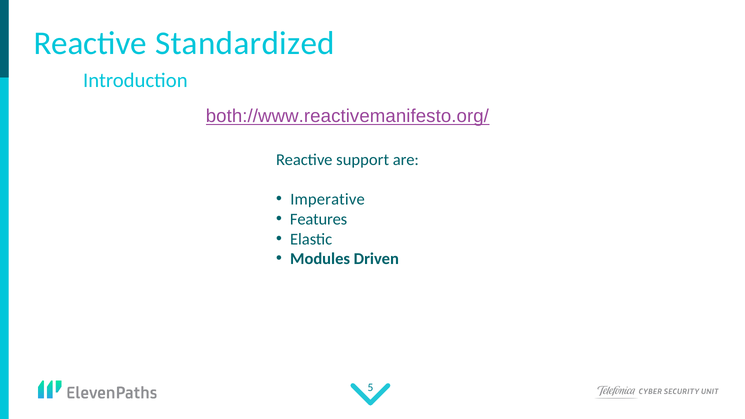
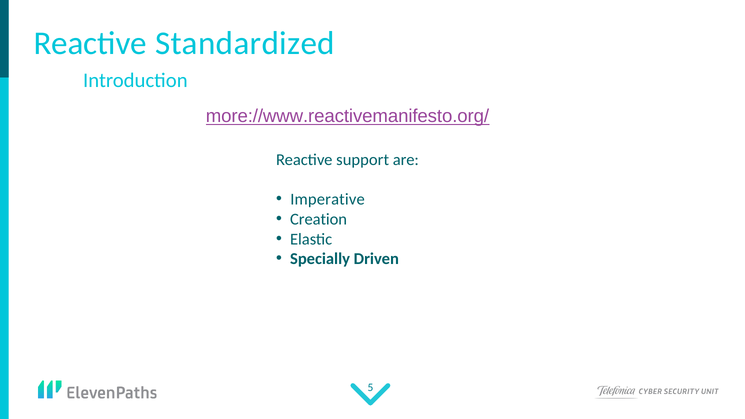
both://www.reactivemanifesto.org/: both://www.reactivemanifesto.org/ -> more://www.reactivemanifesto.org/ (347, 116)
Features: Features -> Creation (319, 219)
Modules: Modules -> Specially (320, 259)
